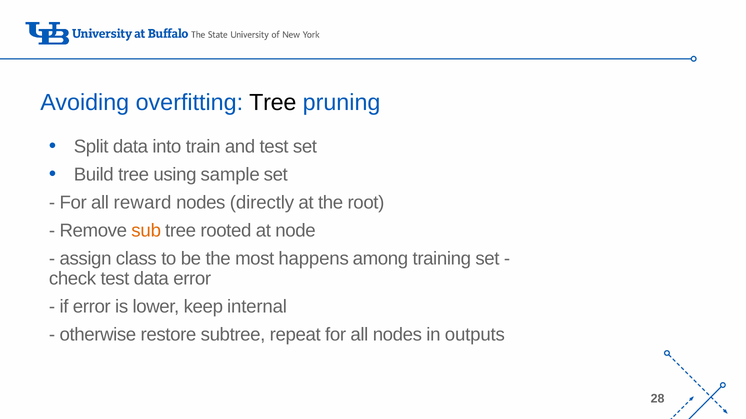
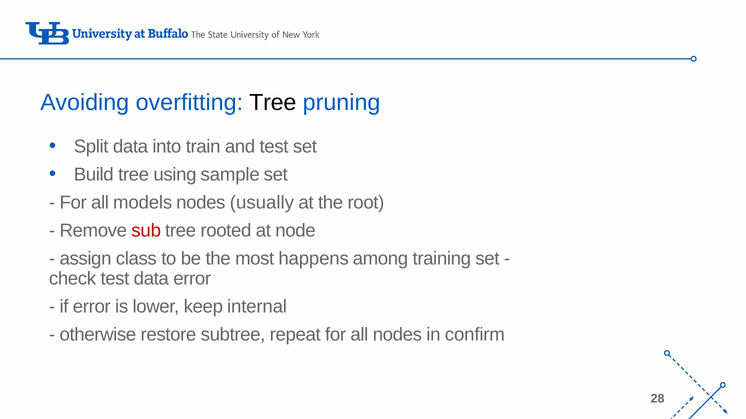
reward: reward -> models (143, 203)
directly: directly -> usually (262, 203)
sub colour: orange -> red (146, 231)
outputs: outputs -> confirm (475, 335)
